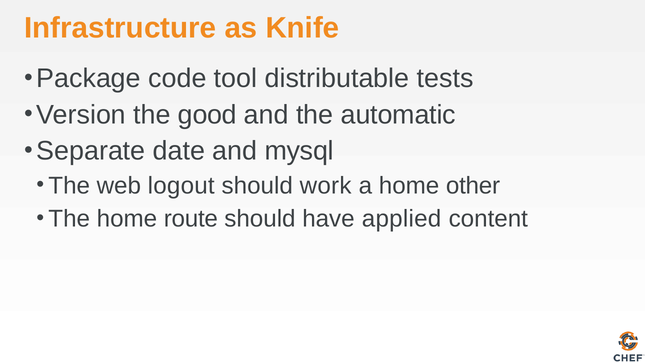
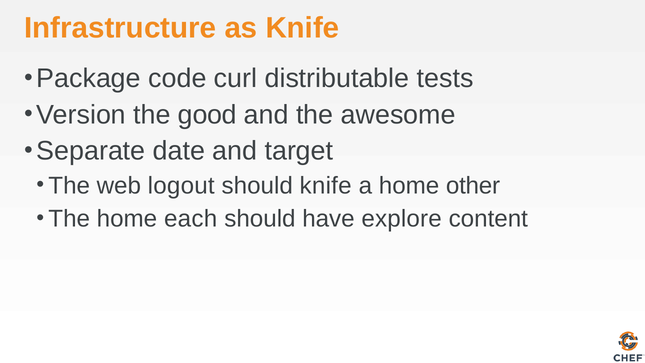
tool: tool -> curl (236, 78)
automatic: automatic -> awesome (398, 115)
mysql: mysql -> target (299, 151)
should work: work -> knife (326, 186)
route: route -> each (191, 219)
applied: applied -> explore (402, 219)
